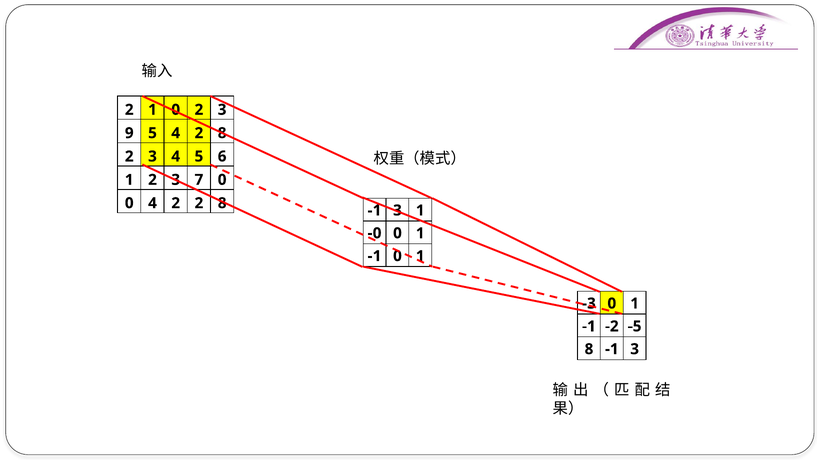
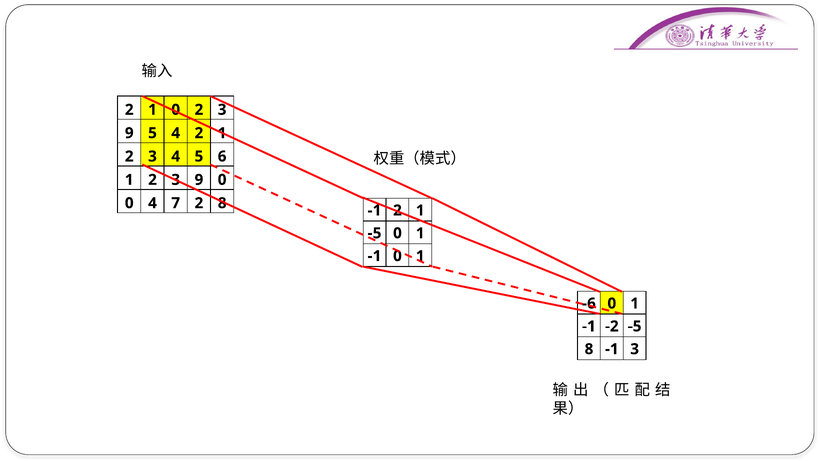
8: 8 -> 1 (222, 133)
1 2 3 7: 7 -> 9 (199, 180)
0 4 2: 2 -> 7 (176, 203)
2 8 -1 3: 3 -> 2 (397, 211)
-0: -0 -> -5 (375, 233)
-3: -3 -> -6 (589, 304)
